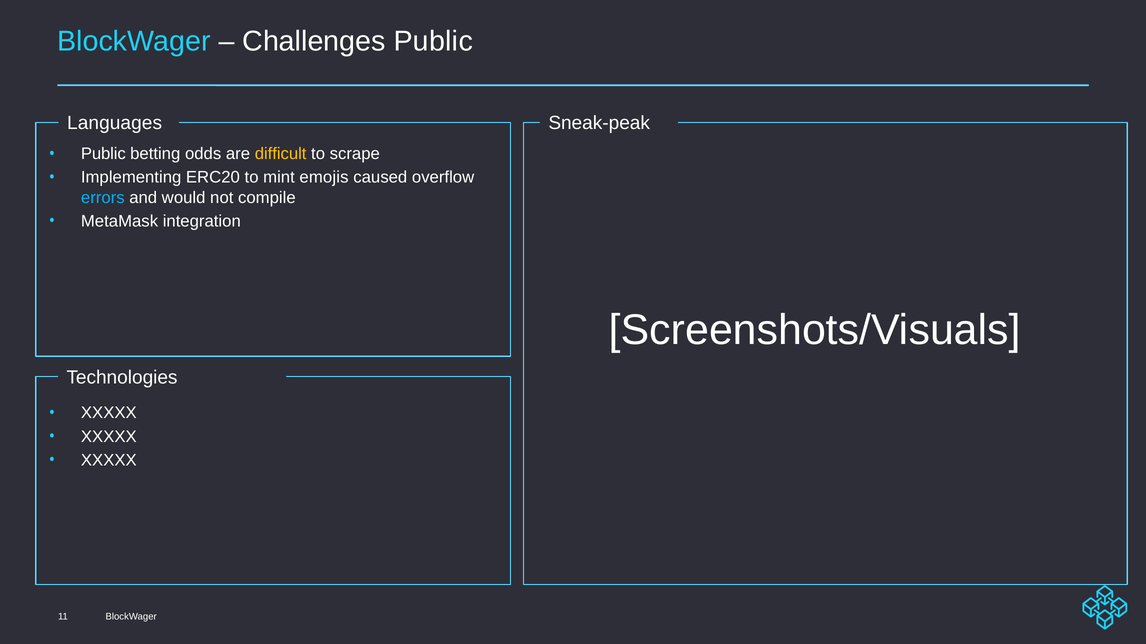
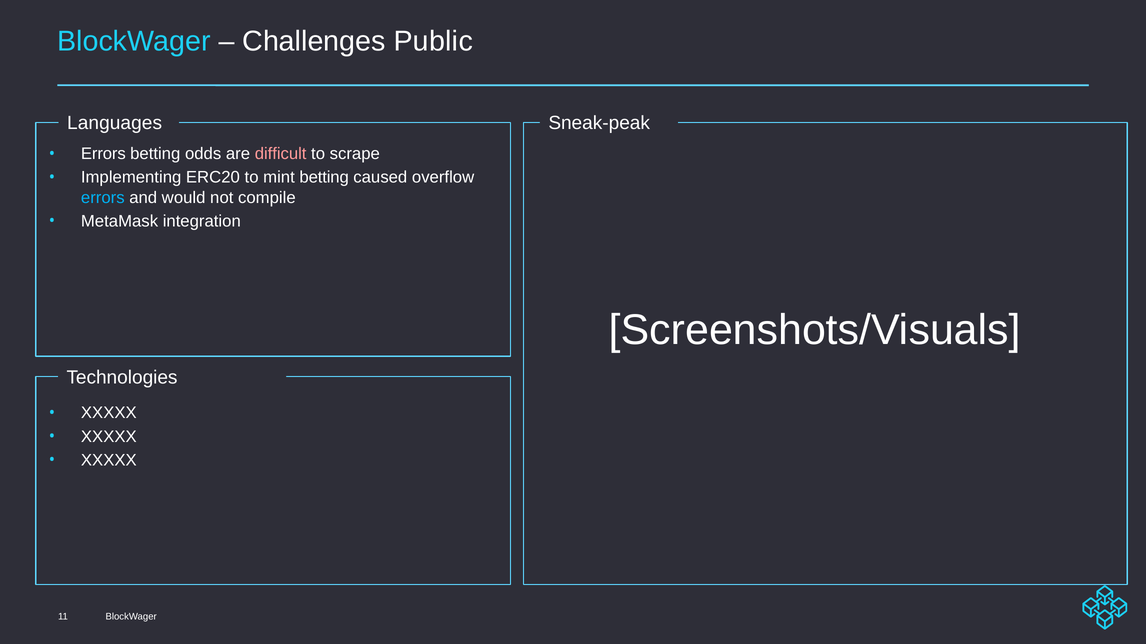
Public: Public -> Errors (103, 154)
difficult colour: yellow -> pink (281, 154)
mint emojis: emojis -> betting (324, 178)
